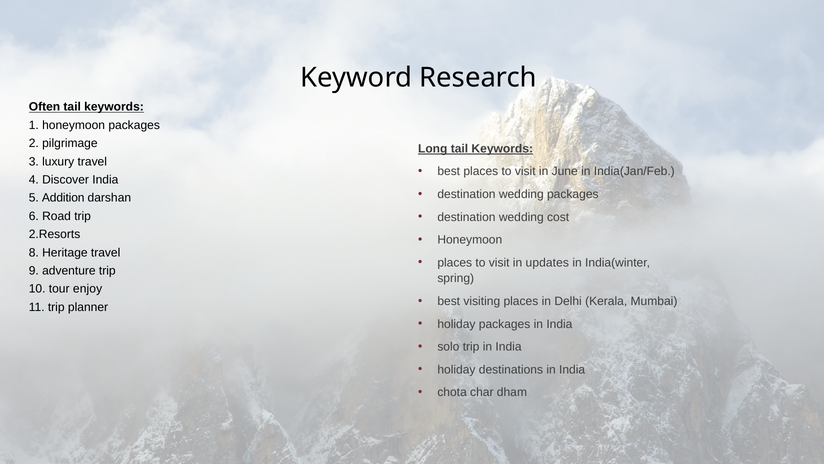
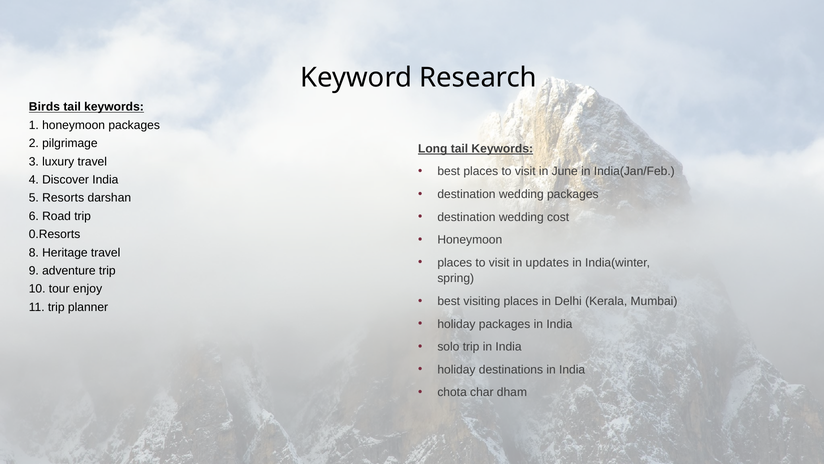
Often: Often -> Birds (44, 107)
Addition: Addition -> Resorts (63, 198)
2.Resorts: 2.Resorts -> 0.Resorts (55, 234)
